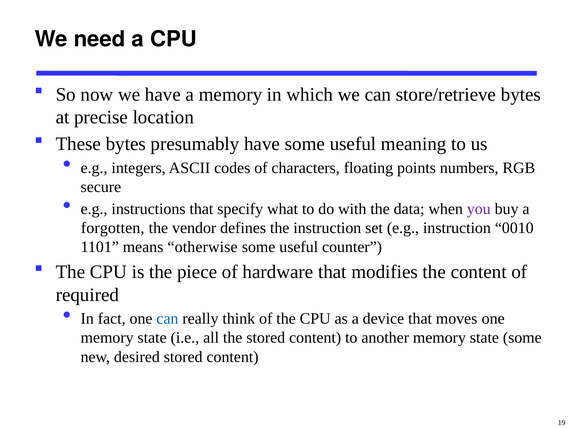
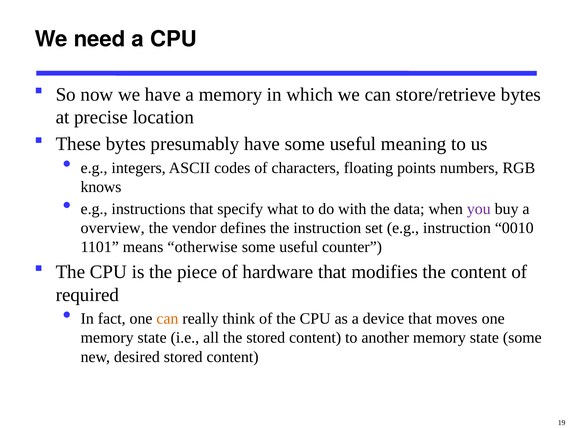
secure: secure -> knows (101, 187)
forgotten: forgotten -> overview (113, 228)
can colour: blue -> orange (167, 319)
